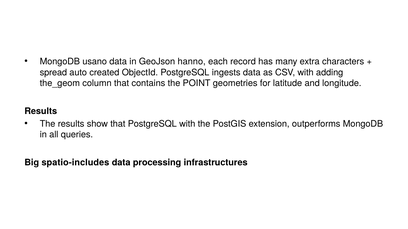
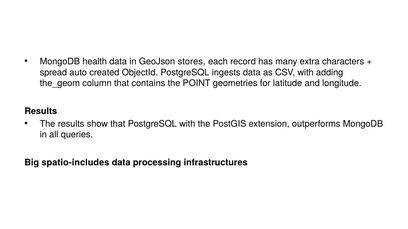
usano: usano -> health (95, 62)
hanno: hanno -> stores (192, 62)
